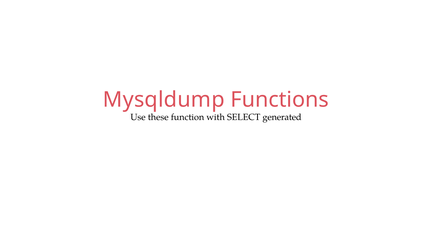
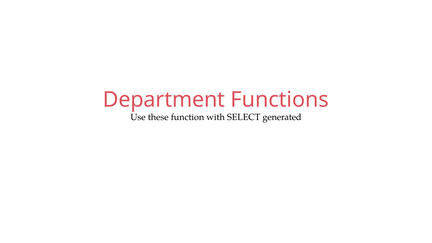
Mysqldump: Mysqldump -> Department (164, 100)
